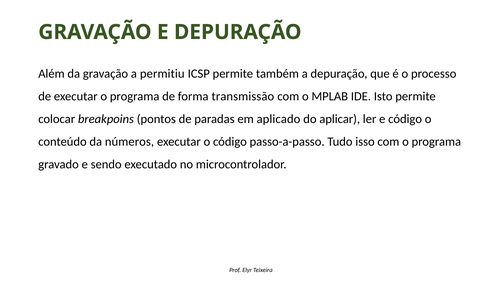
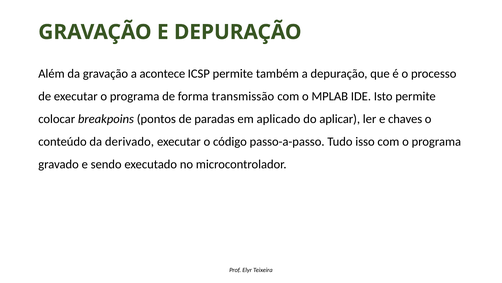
permitiu: permitiu -> acontece (162, 74)
e código: código -> chaves (405, 119)
números: números -> derivado (129, 141)
